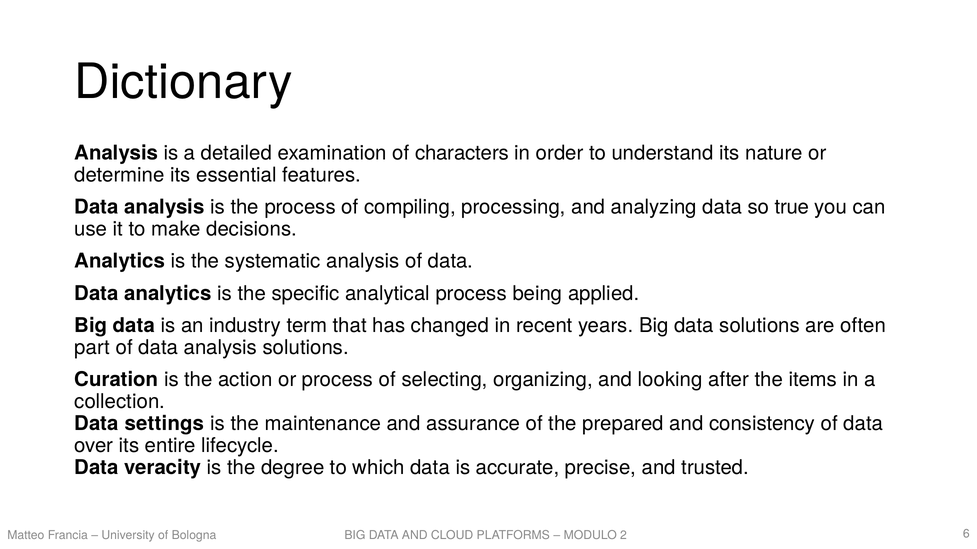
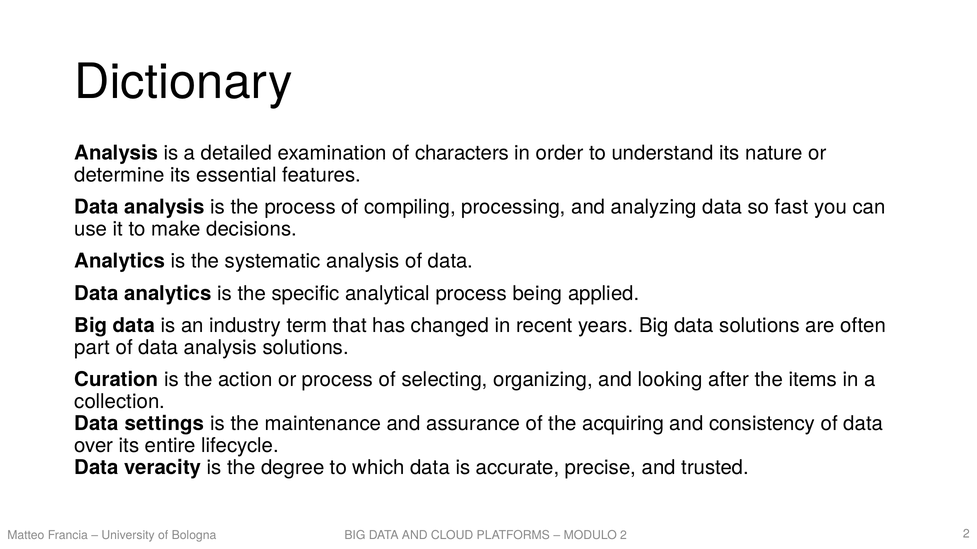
true: true -> fast (792, 207)
prepared: prepared -> acquiring (623, 424)
6: 6 -> 2 (966, 534)
